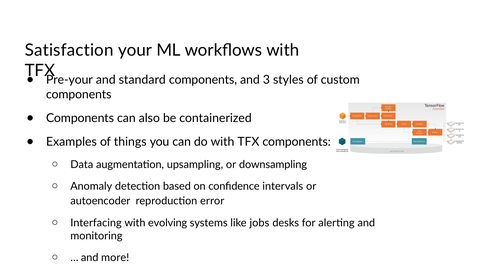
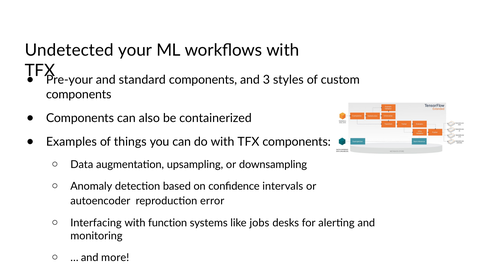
Satisfaction: Satisfaction -> Undetected (69, 50)
evolving: evolving -> function (168, 222)
